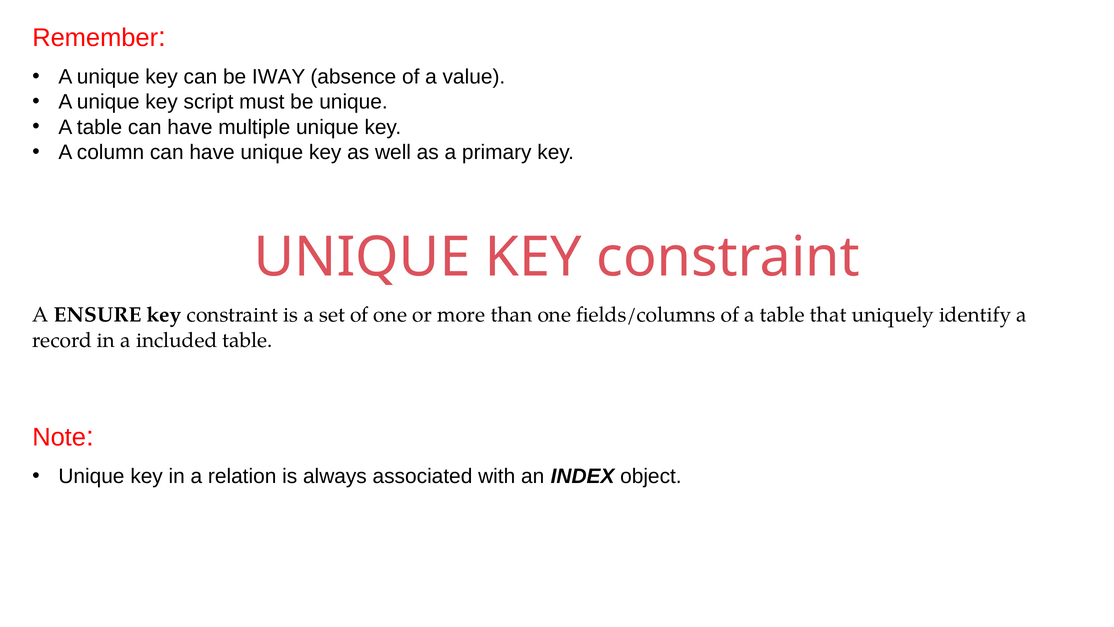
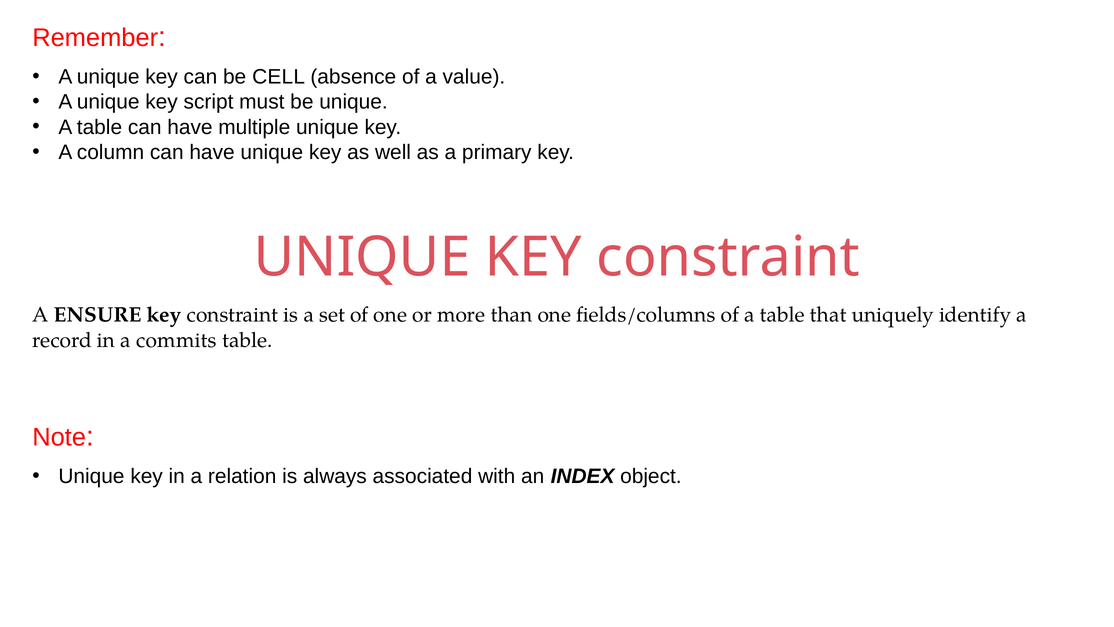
IWAY: IWAY -> CELL (279, 77)
included: included -> commits (177, 340)
